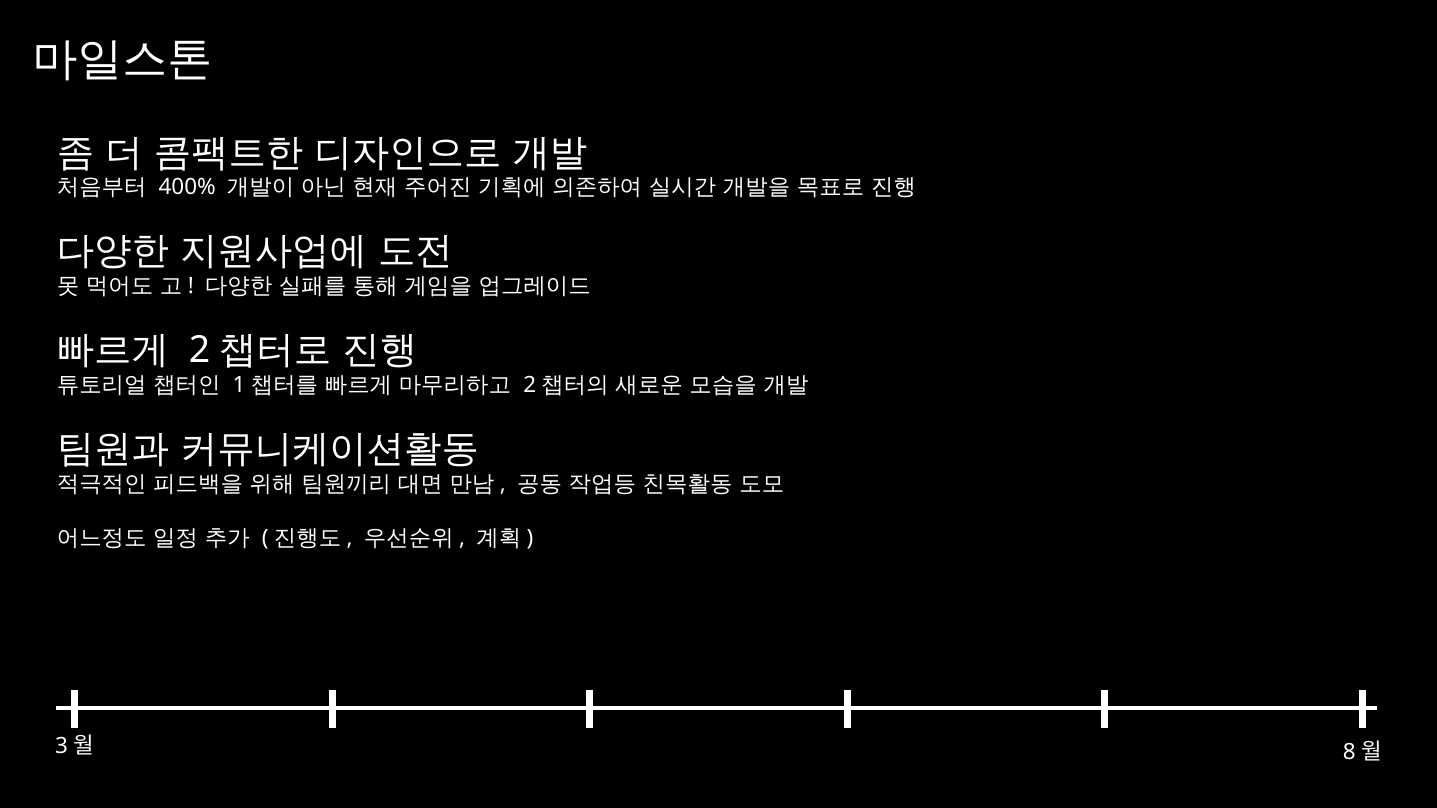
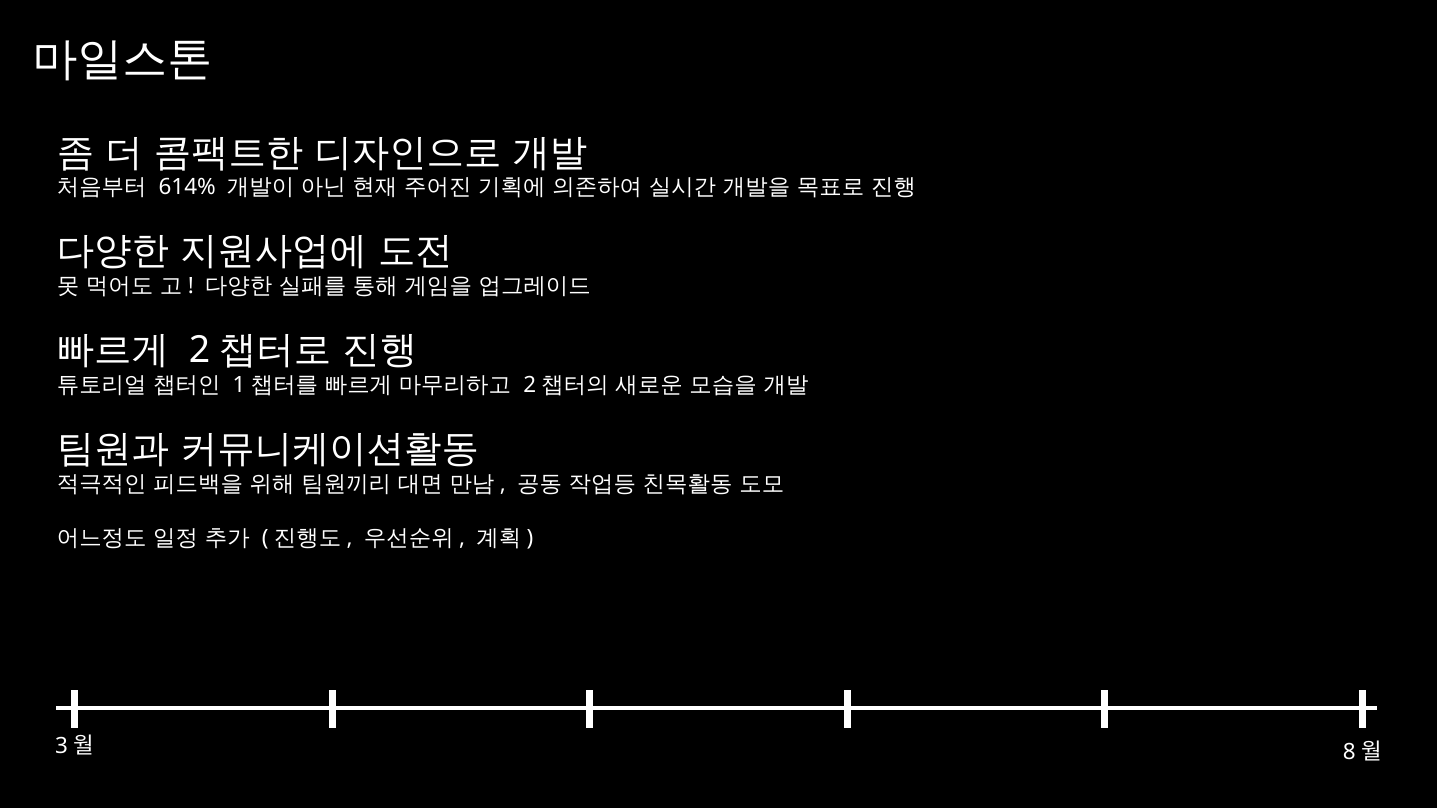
400%: 400% -> 614% (187, 188)
